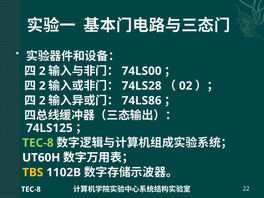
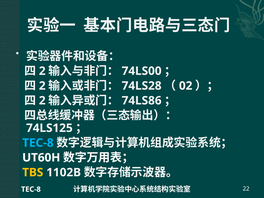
TEC-8 colour: light green -> light blue (38, 143)
